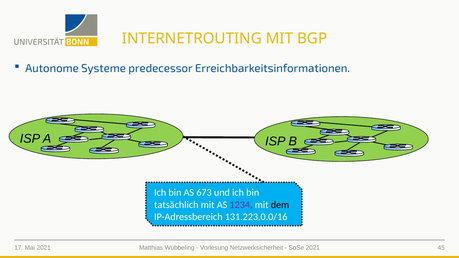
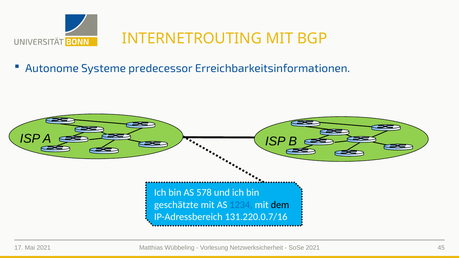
673: 673 -> 578 (204, 193)
tatsächlich: tatsächlich -> geschätzte (176, 205)
1234 colour: purple -> blue (241, 205)
131.223.0.0/16: 131.223.0.0/16 -> 131.220.0.7/16 (256, 217)
